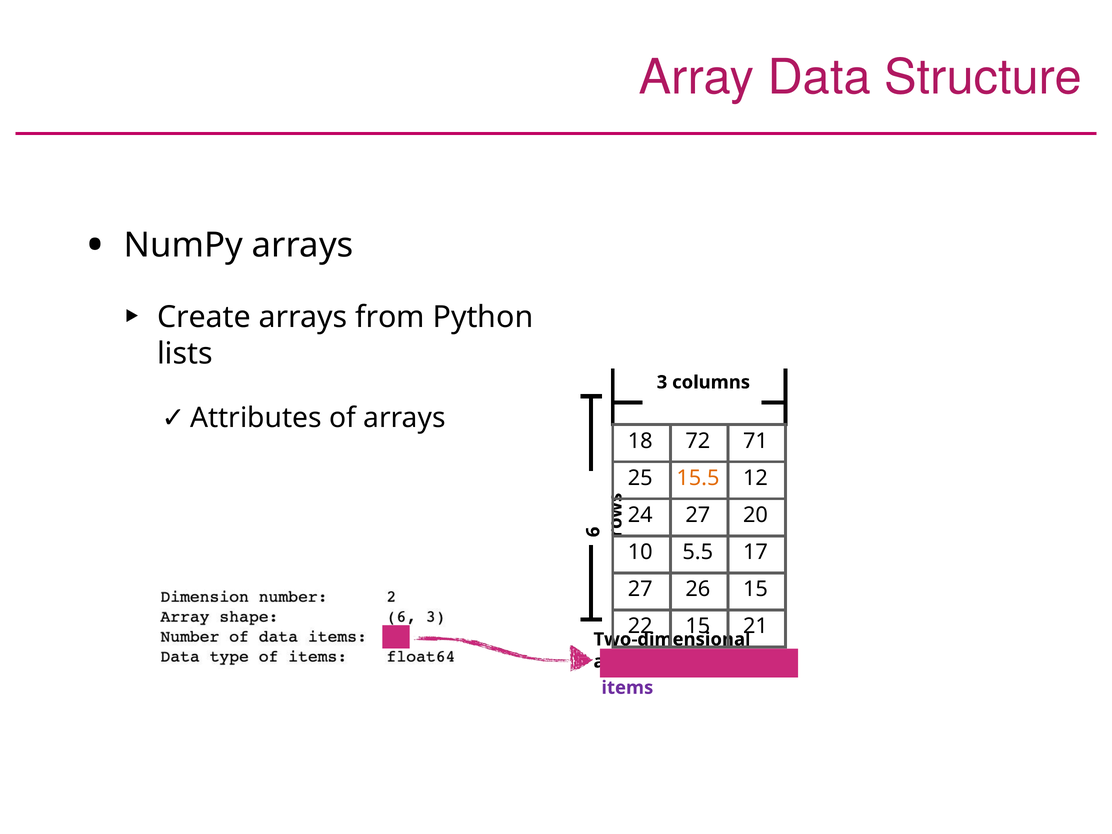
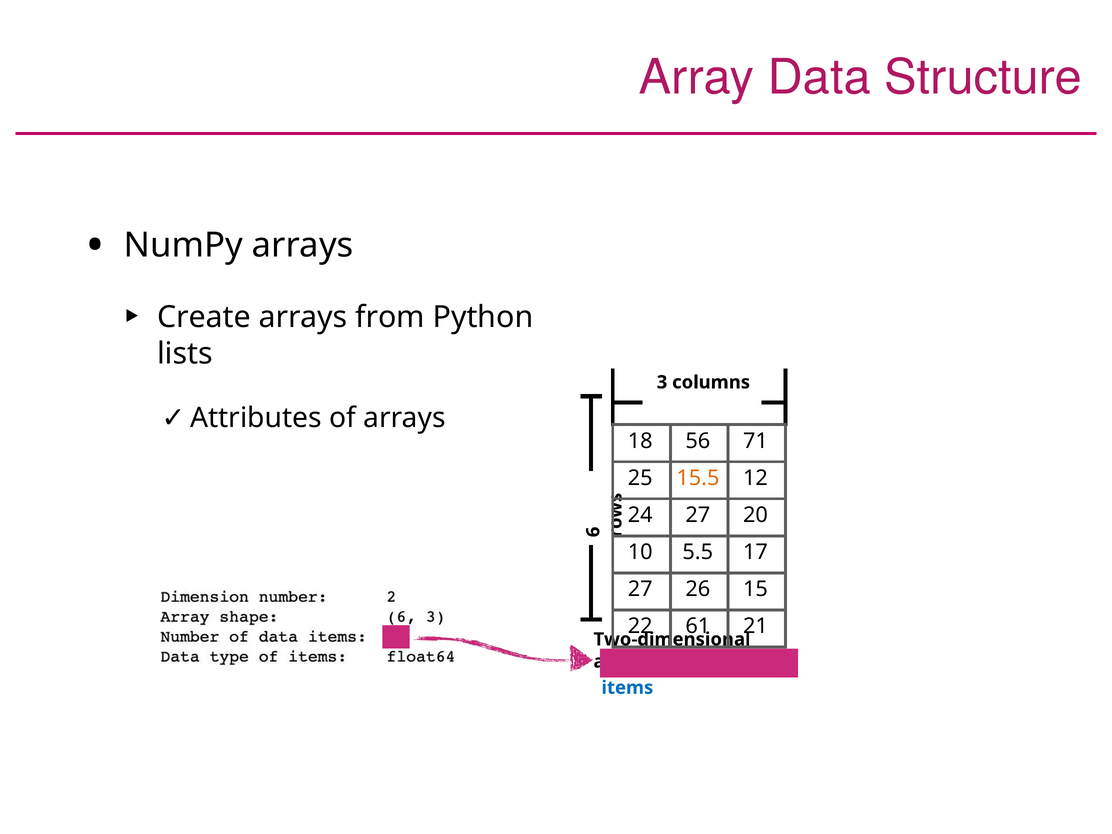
72: 72 -> 56 (698, 441)
22 15: 15 -> 61 (698, 626)
items colour: purple -> blue (627, 688)
